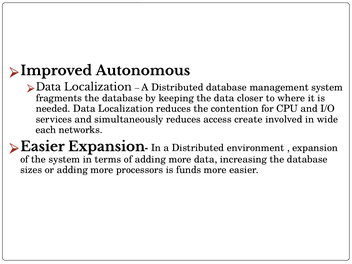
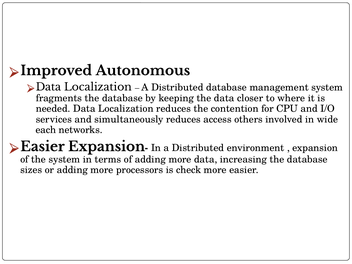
create: create -> others (248, 119)
funds: funds -> check (189, 170)
